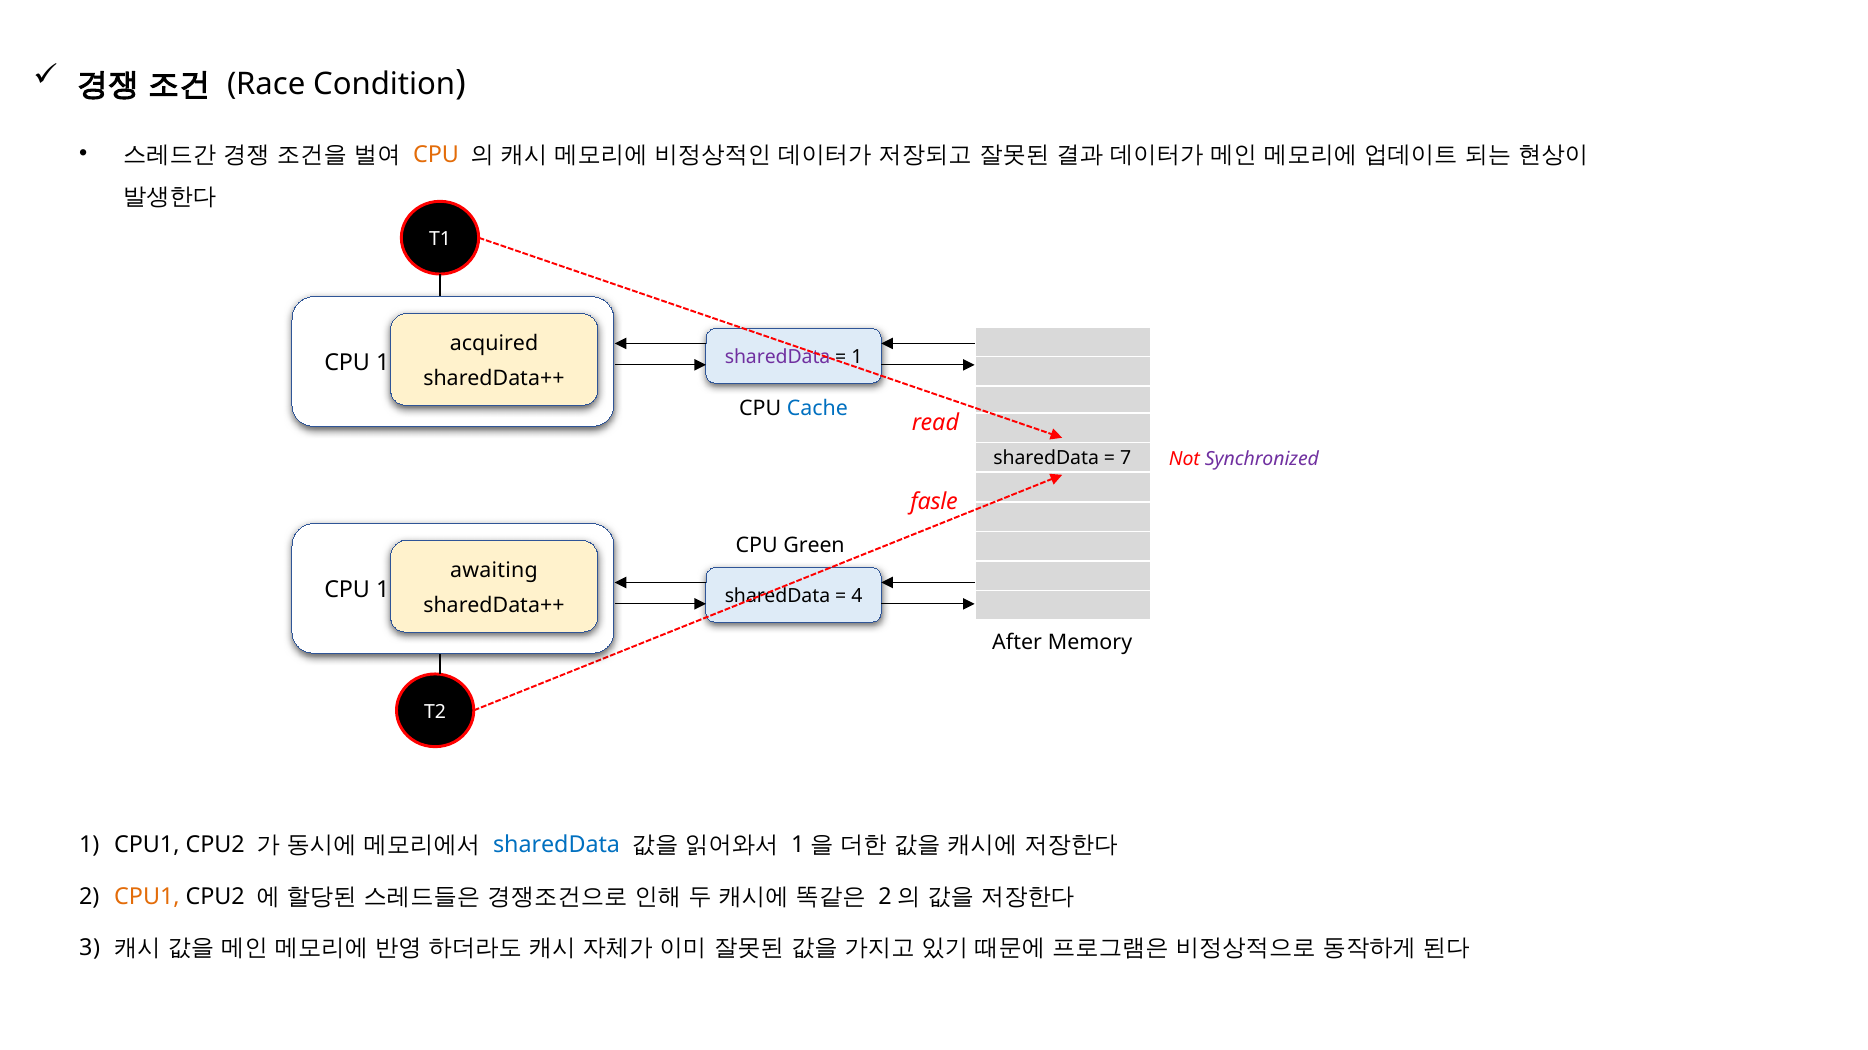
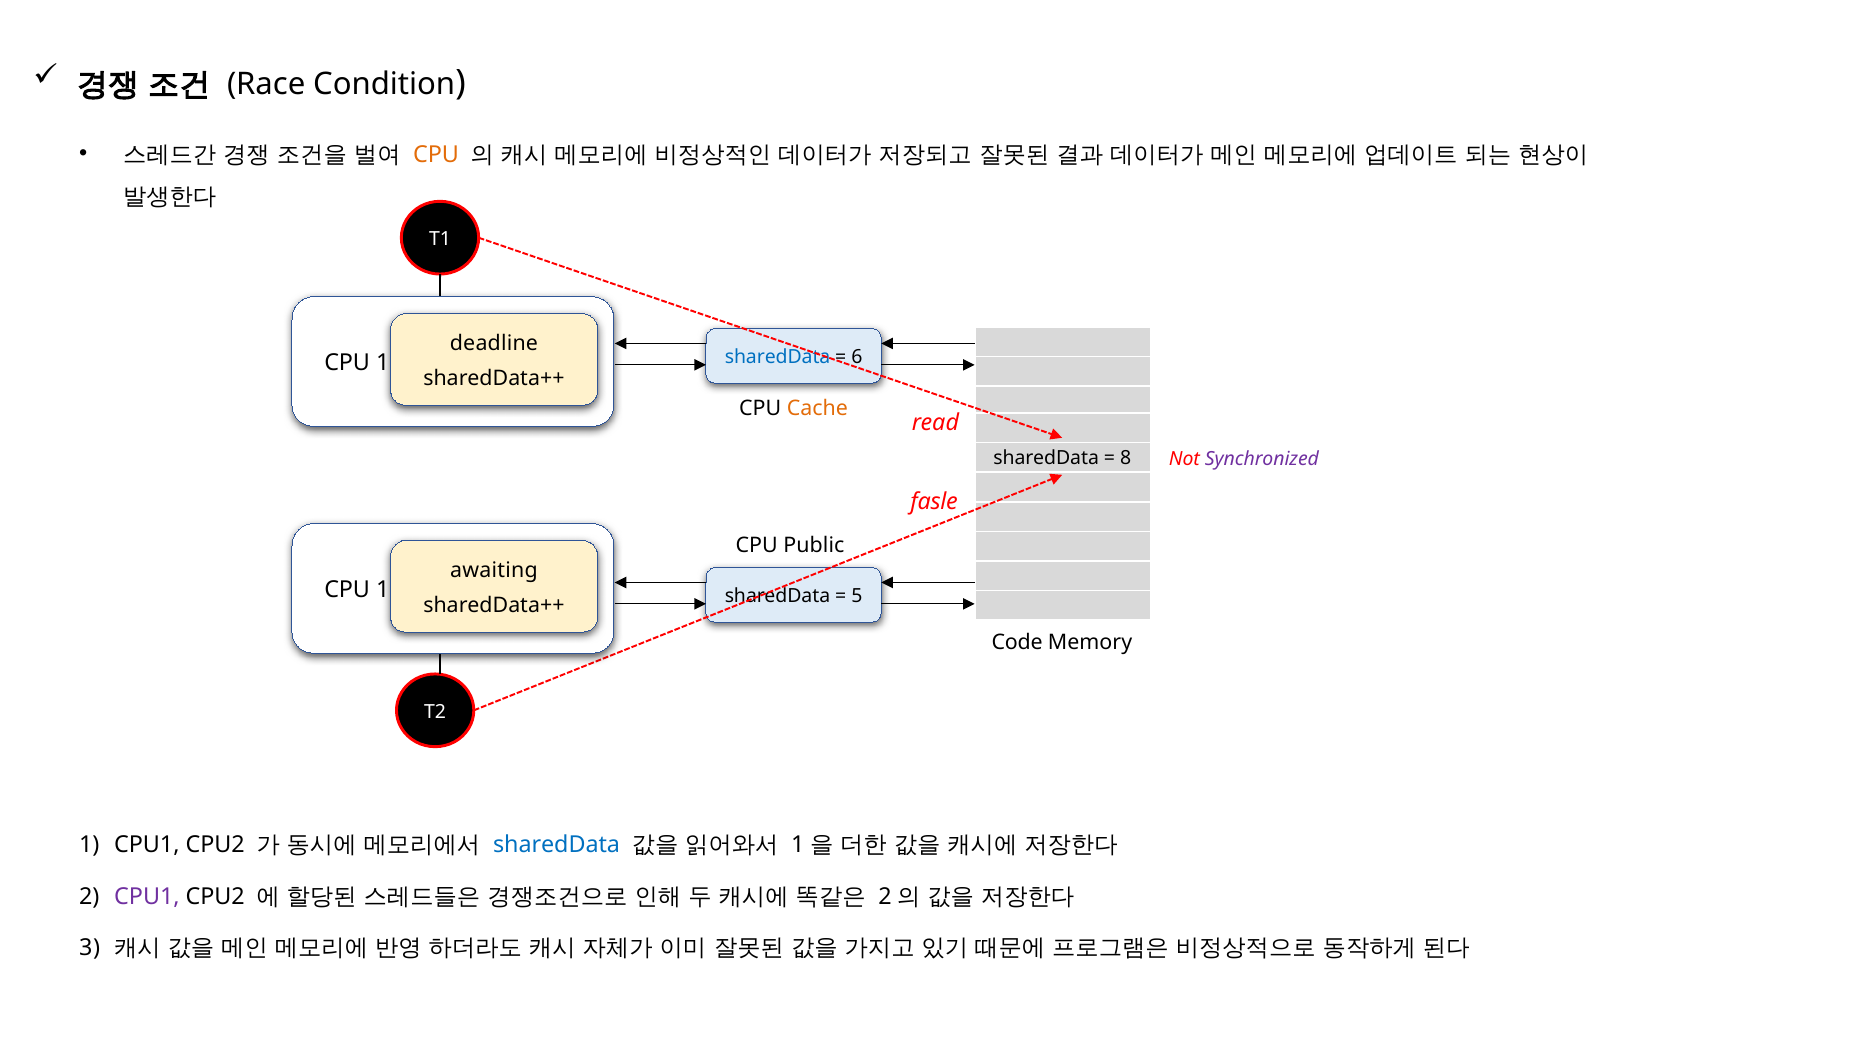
acquired: acquired -> deadline (494, 343)
sharedData colour: purple -> blue (778, 357)
1: 1 -> 6 (857, 357)
Cache colour: blue -> orange (817, 409)
7: 7 -> 8 (1126, 458)
Green: Green -> Public (814, 546)
4: 4 -> 5 (857, 597)
After: After -> Code (1017, 643)
CPU1 colour: orange -> purple (147, 897)
